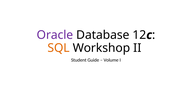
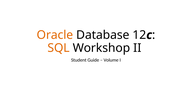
Oracle colour: purple -> orange (55, 35)
